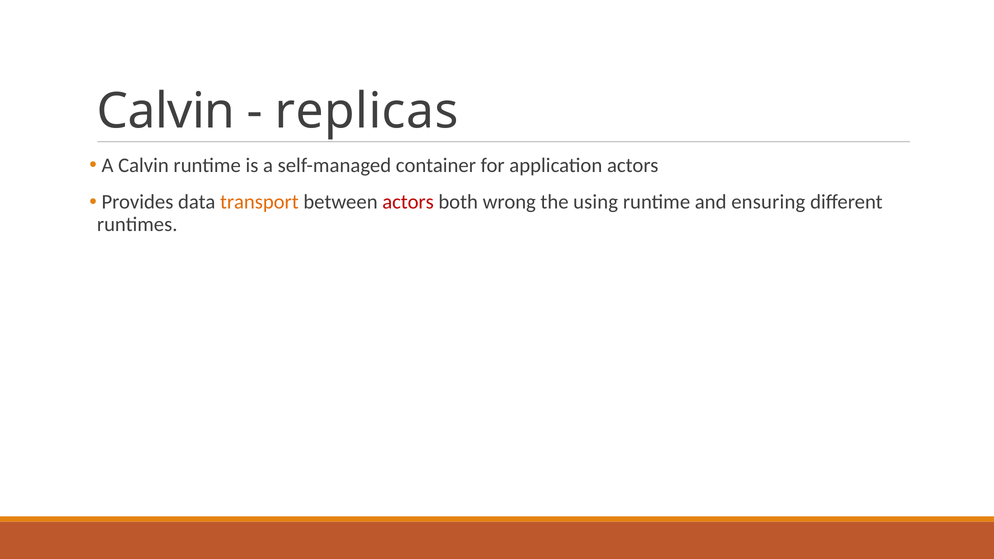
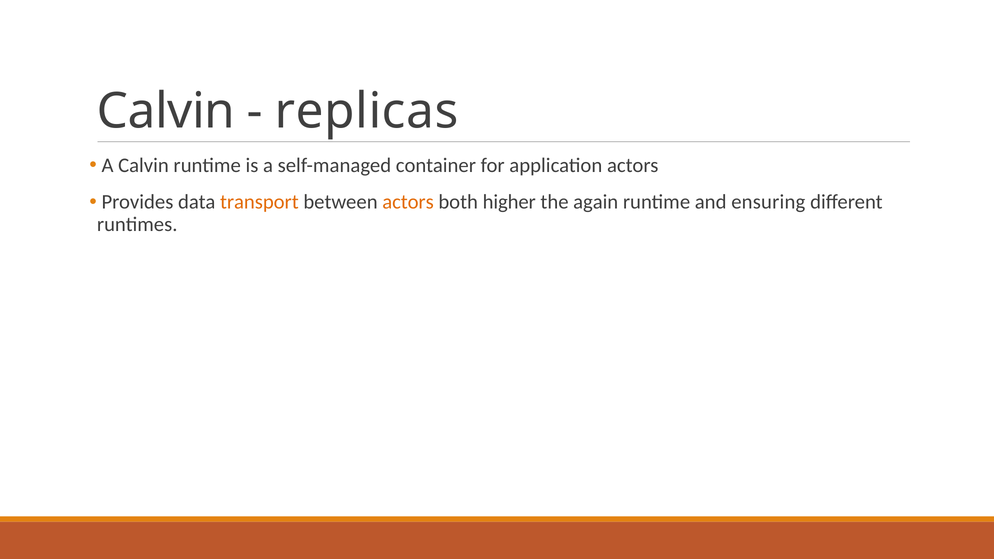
actors colour: red -> orange (408, 202)
wrong: wrong -> higher (509, 202)
using: using -> again (596, 202)
